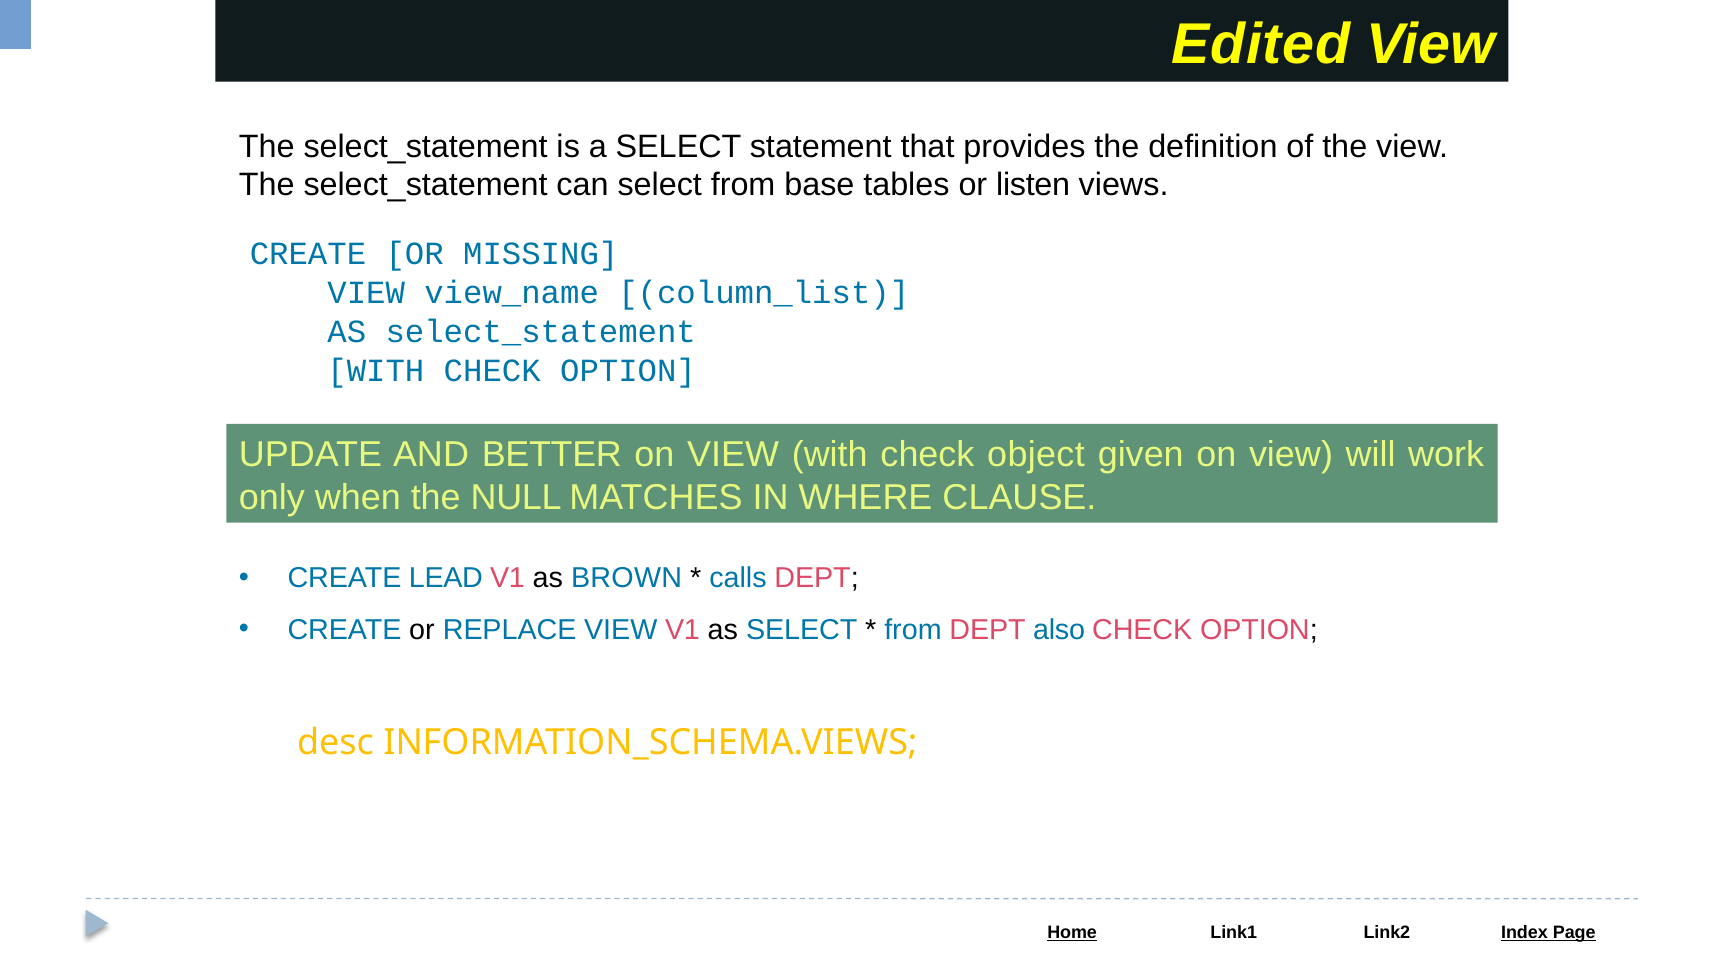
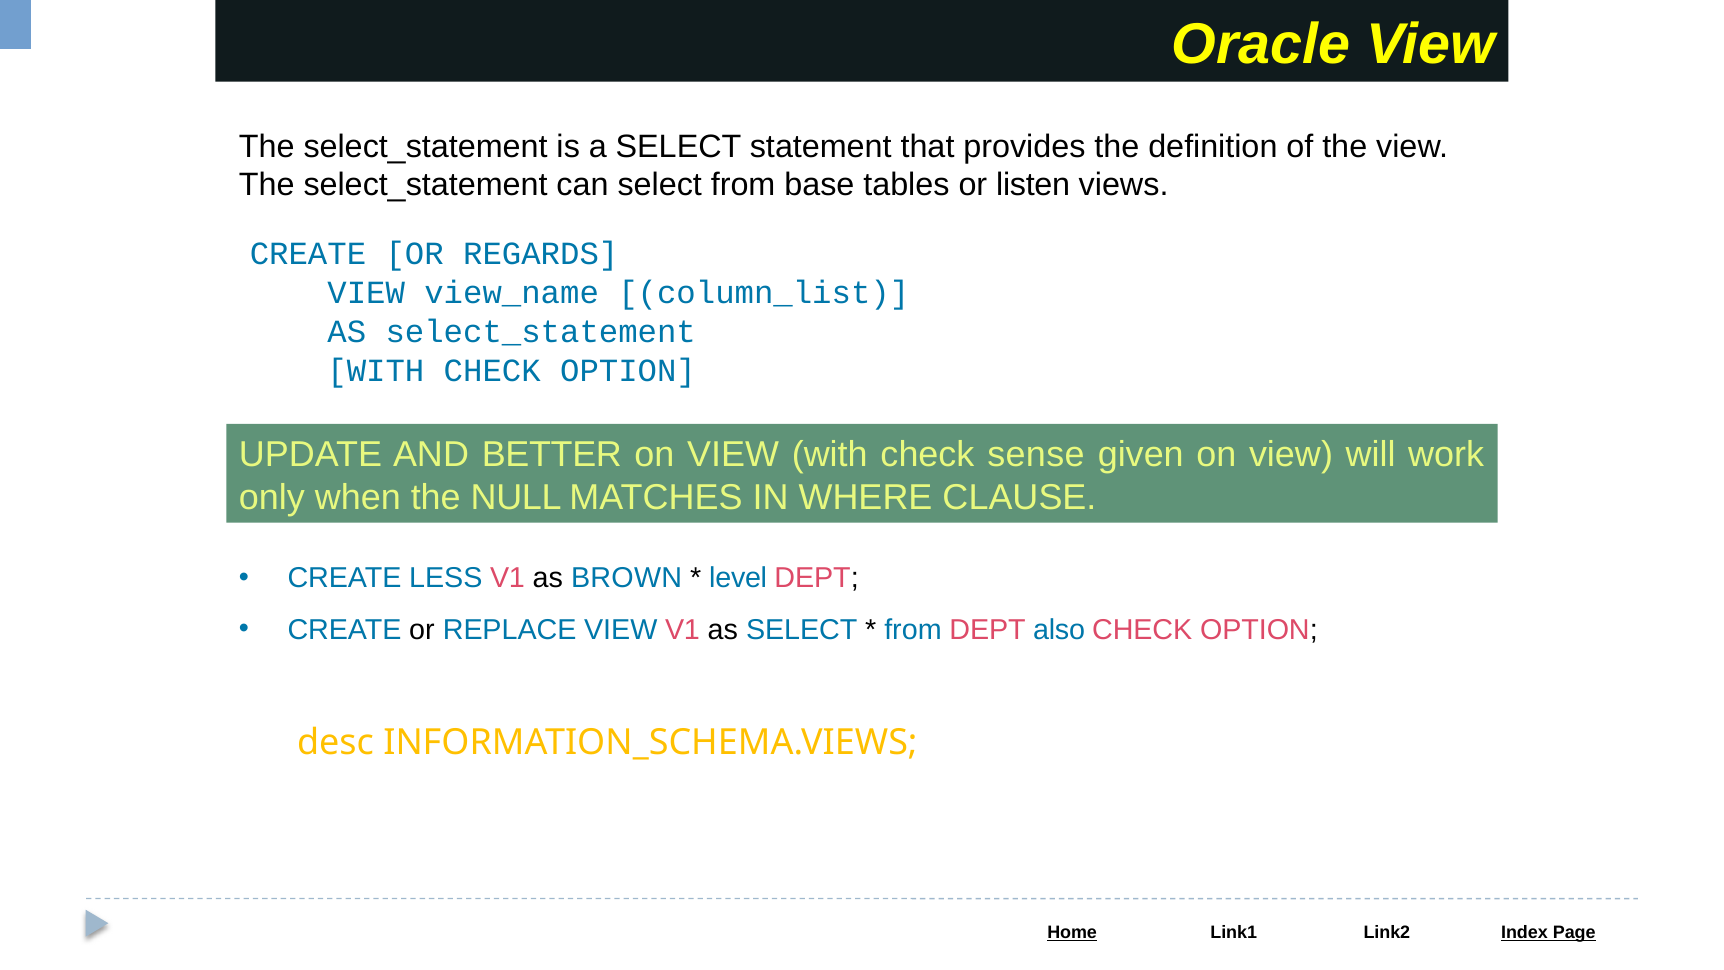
Edited: Edited -> Oracle (1261, 45)
MISSING: MISSING -> REGARDS (541, 254)
object: object -> sense (1036, 454)
LEAD: LEAD -> LESS (446, 578)
calls: calls -> level (738, 578)
